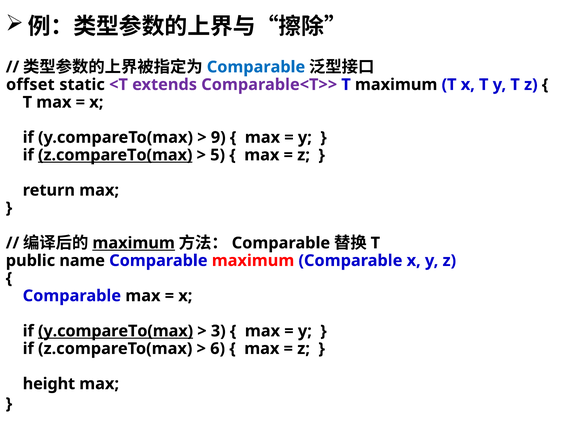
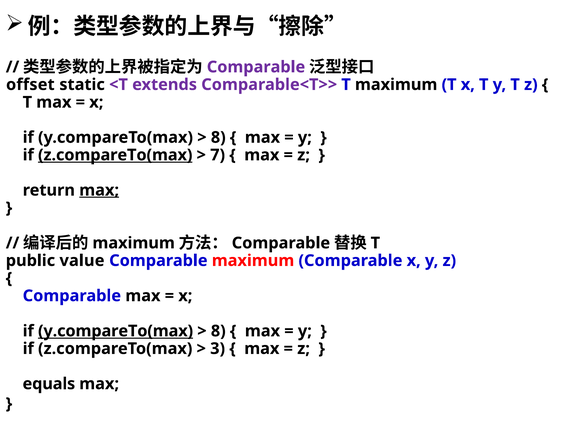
Comparable colour: blue -> purple (256, 67)
9: 9 -> 8 (218, 137)
5: 5 -> 7 (218, 155)
max underline: none -> present (99, 190)
maximum underline: present -> none (134, 243)
name: name -> value (82, 261)
3: 3 -> 8 (218, 331)
6: 6 -> 3 (218, 349)
height: height -> equals (49, 384)
